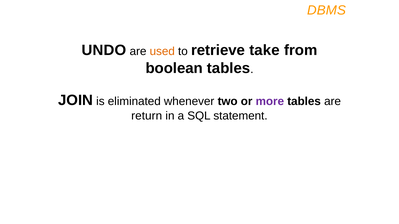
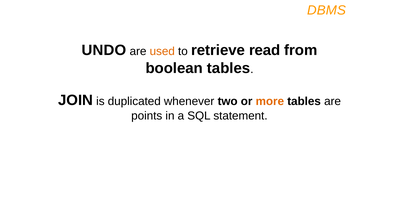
take: take -> read (265, 50)
eliminated: eliminated -> duplicated (134, 101)
more colour: purple -> orange (270, 101)
return: return -> points (147, 116)
